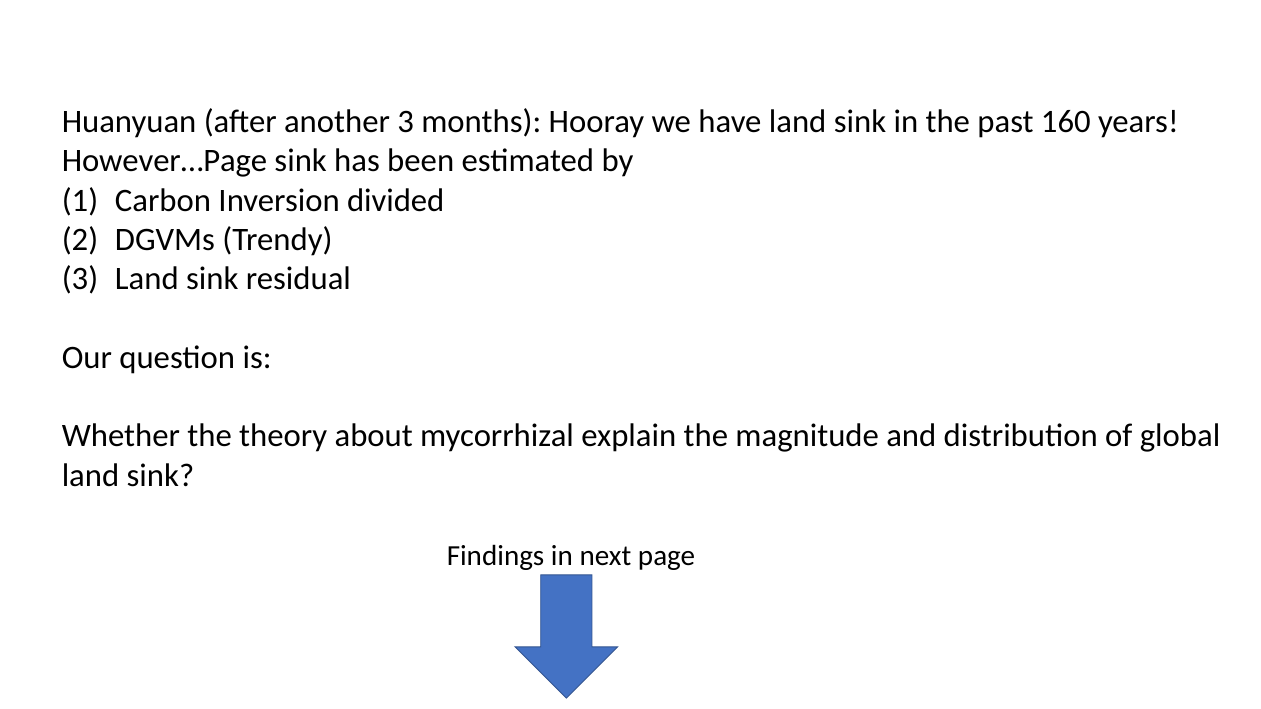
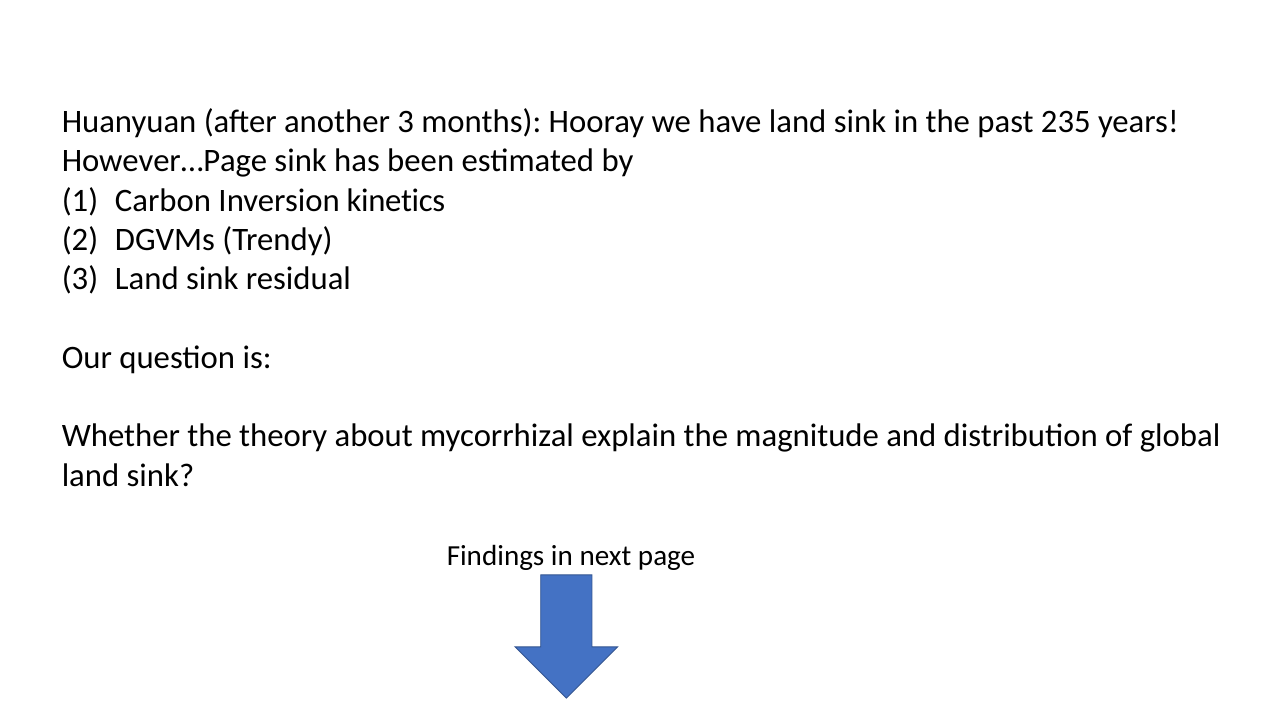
160: 160 -> 235 (1066, 122)
divided: divided -> kinetics (396, 201)
